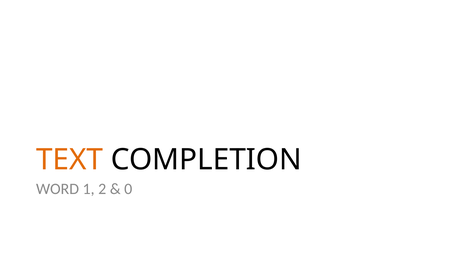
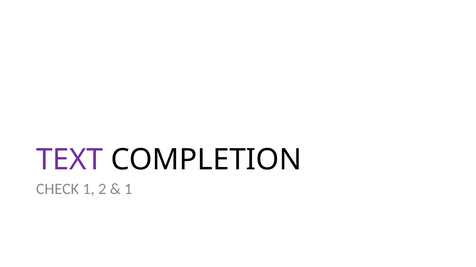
TEXT colour: orange -> purple (70, 160)
WORD: WORD -> CHECK (58, 189)
0: 0 -> 1 (128, 189)
